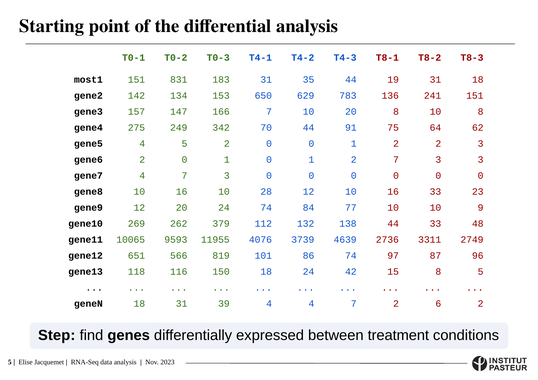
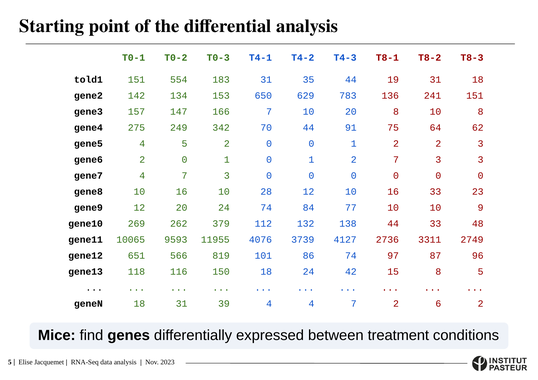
most1: most1 -> told1 (88, 80)
831: 831 -> 554 (179, 80)
4639: 4639 -> 4127 (345, 240)
Step: Step -> Mice (57, 336)
